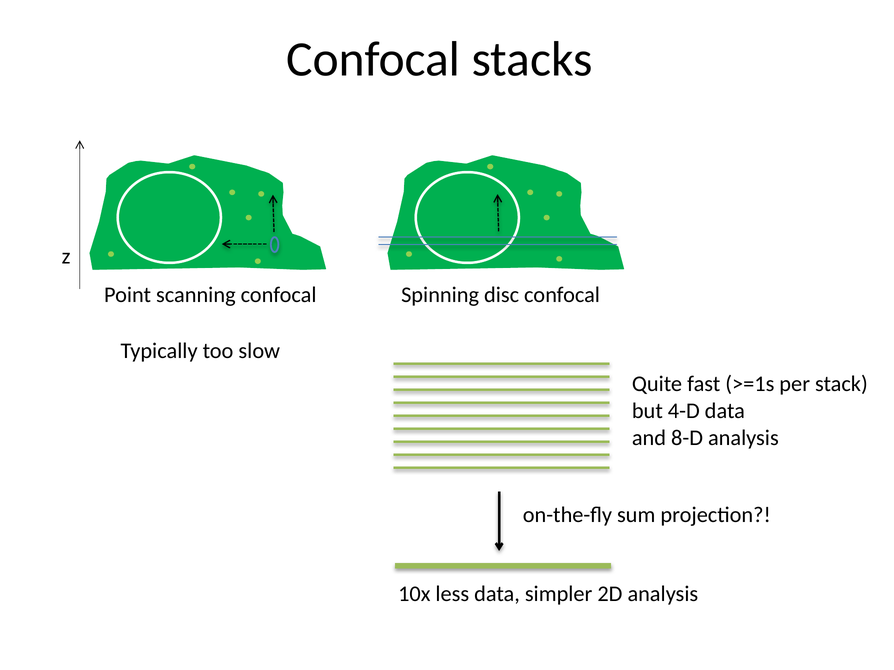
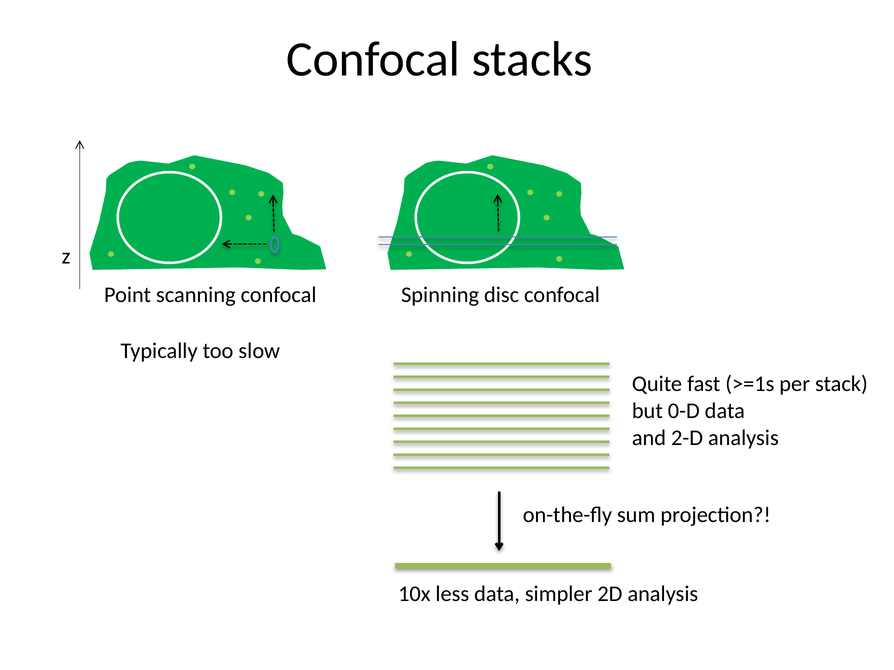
4-D: 4-D -> 0-D (684, 411)
8-D: 8-D -> 2-D (687, 438)
